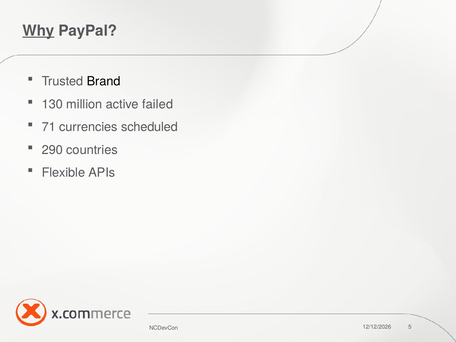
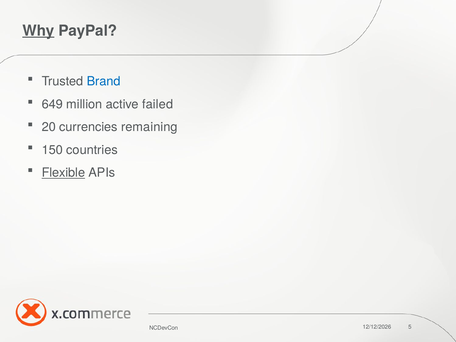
Brand colour: black -> blue (104, 81)
130: 130 -> 649 (52, 104)
71: 71 -> 20 (49, 127)
scheduled: scheduled -> remaining (149, 127)
290: 290 -> 150 (52, 150)
Flexible underline: none -> present (63, 173)
